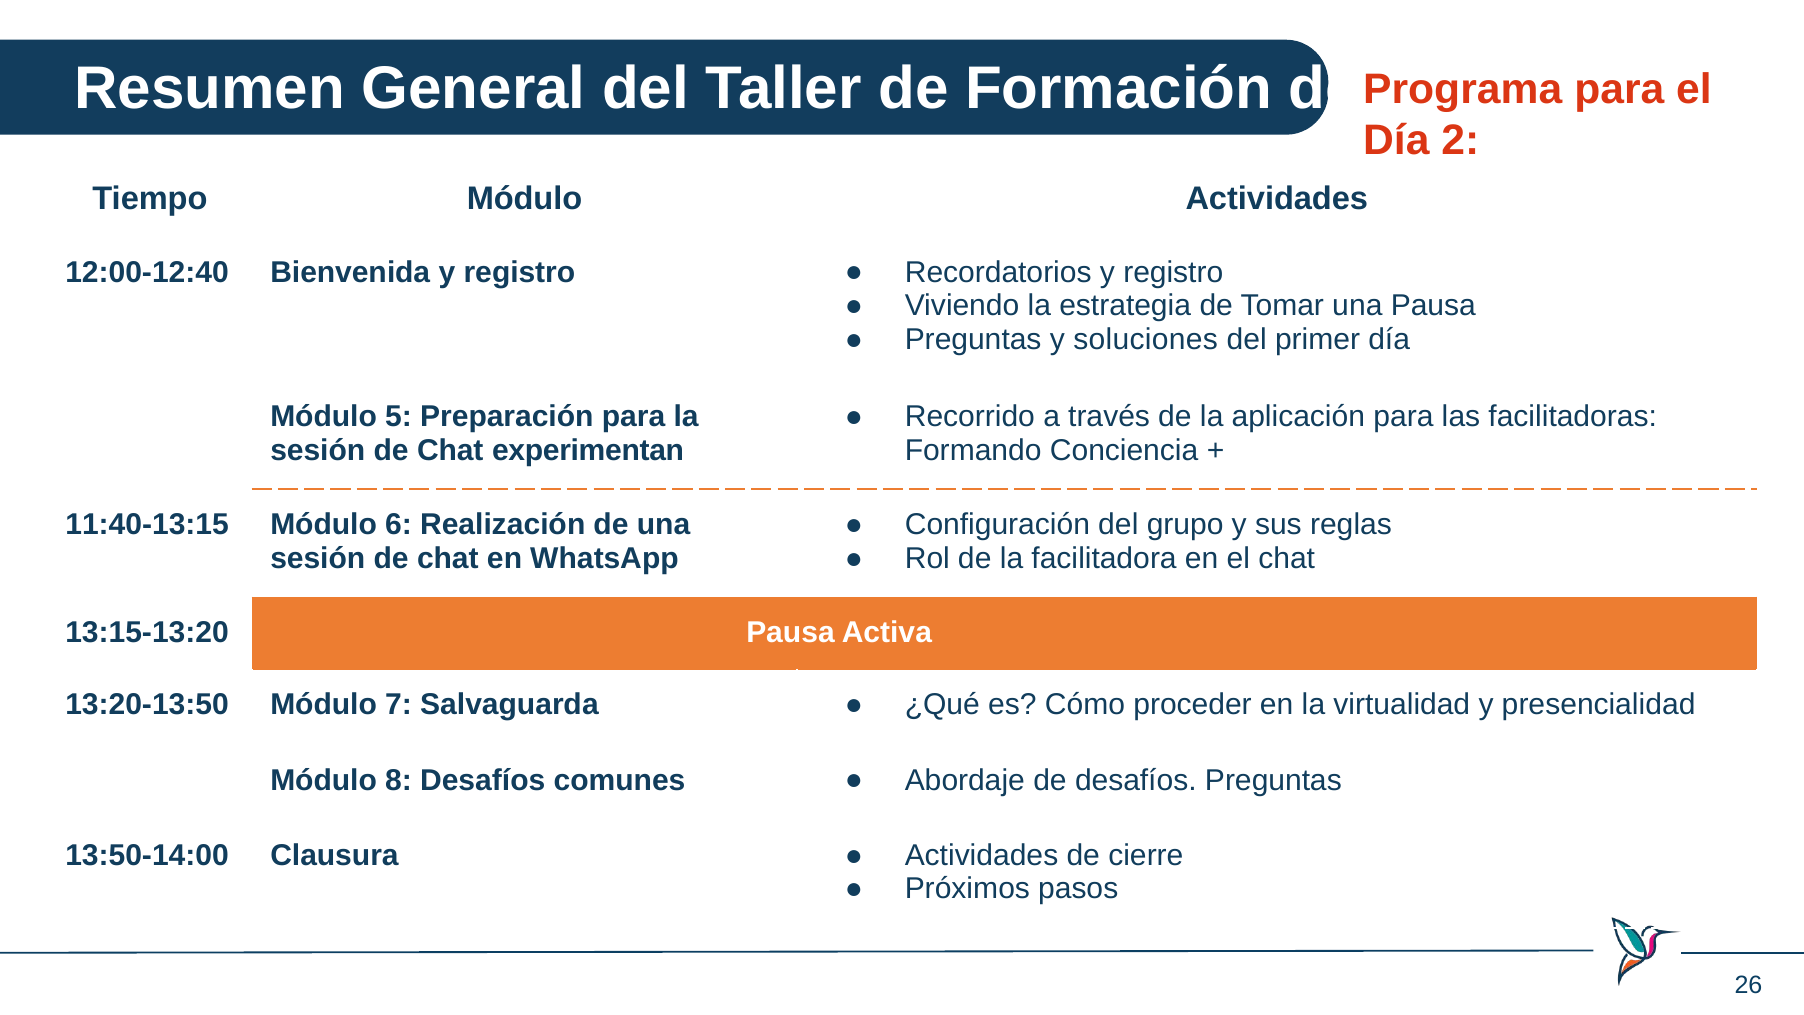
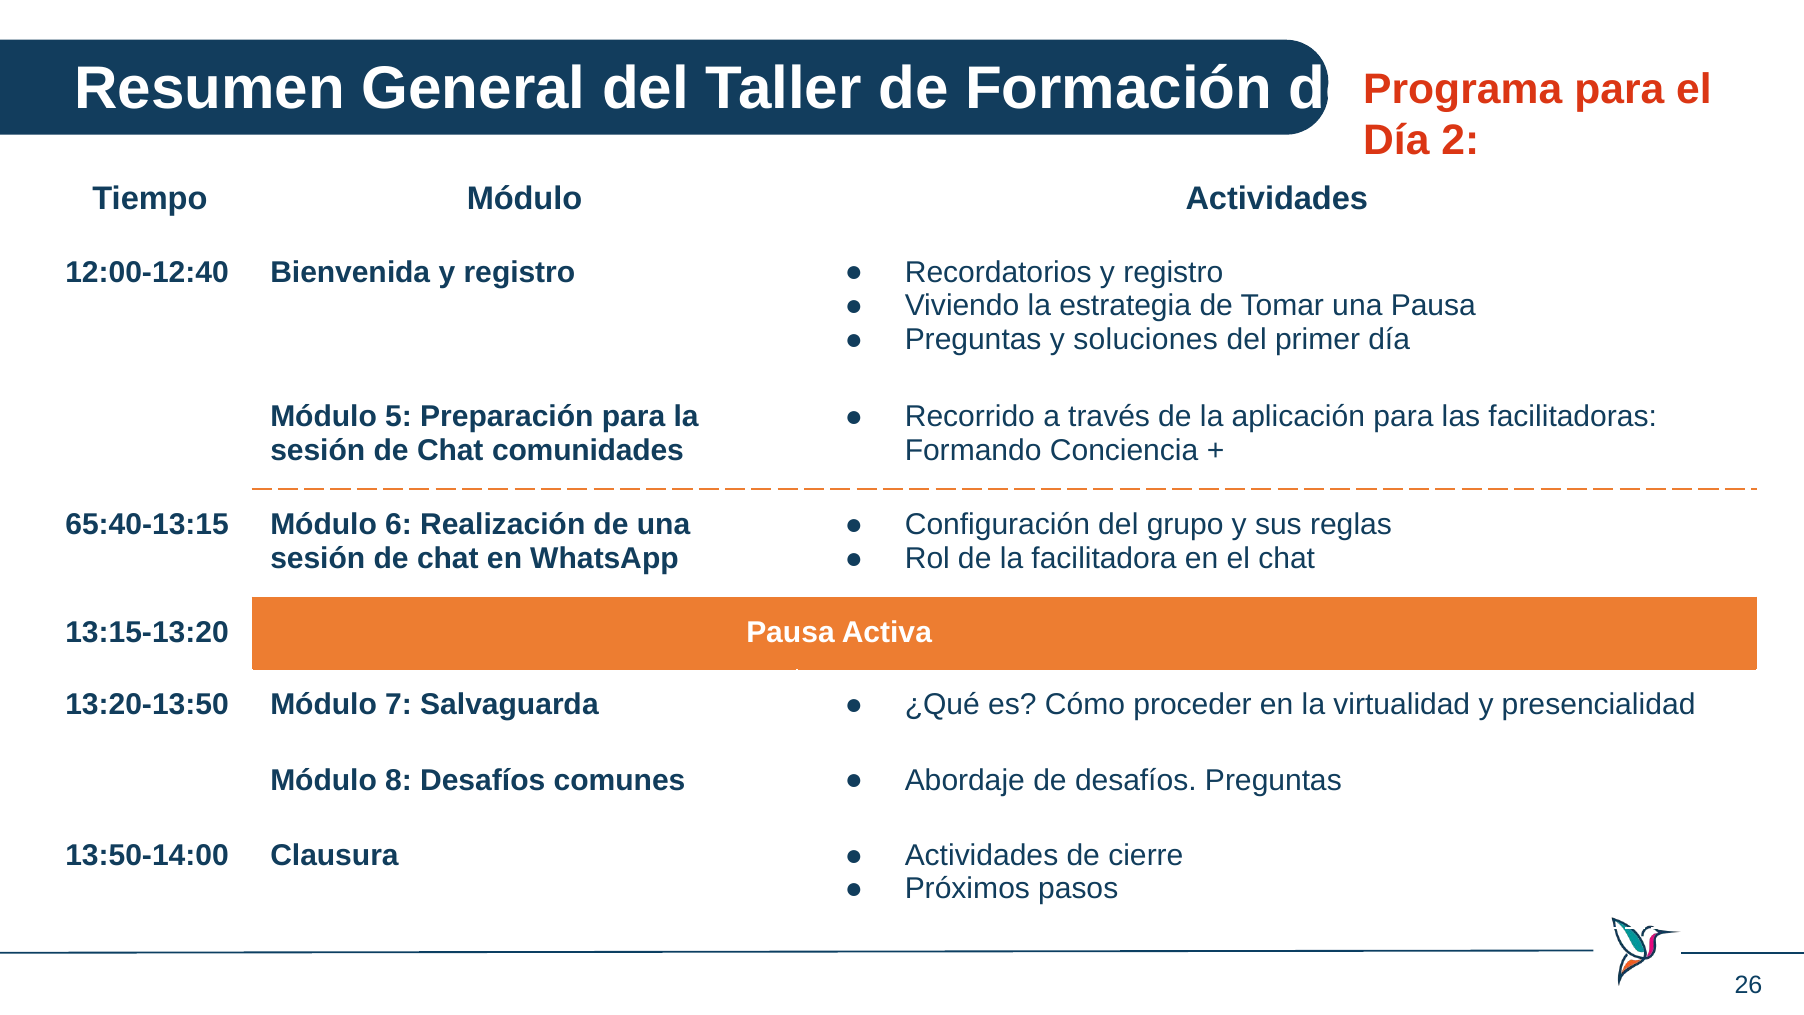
experimentan: experimentan -> comunidades (588, 450)
11:40-13:15: 11:40-13:15 -> 65:40-13:15 (147, 525)
